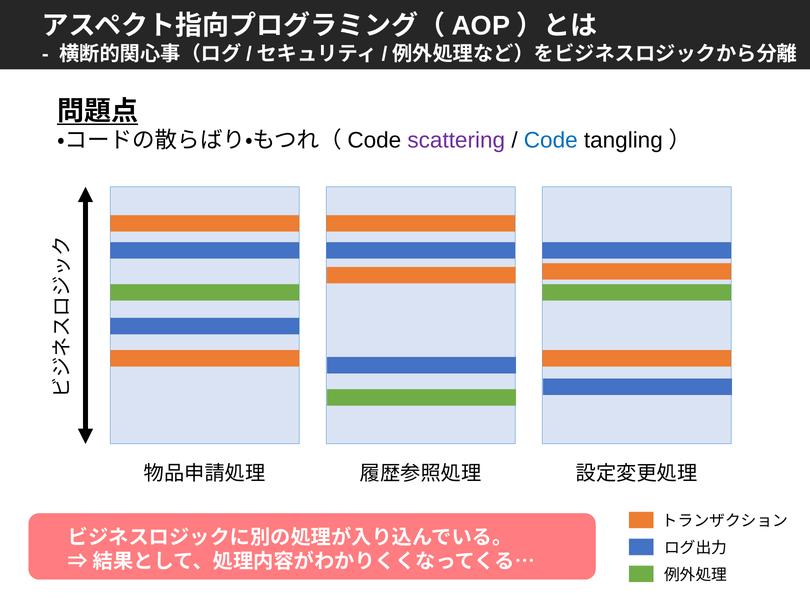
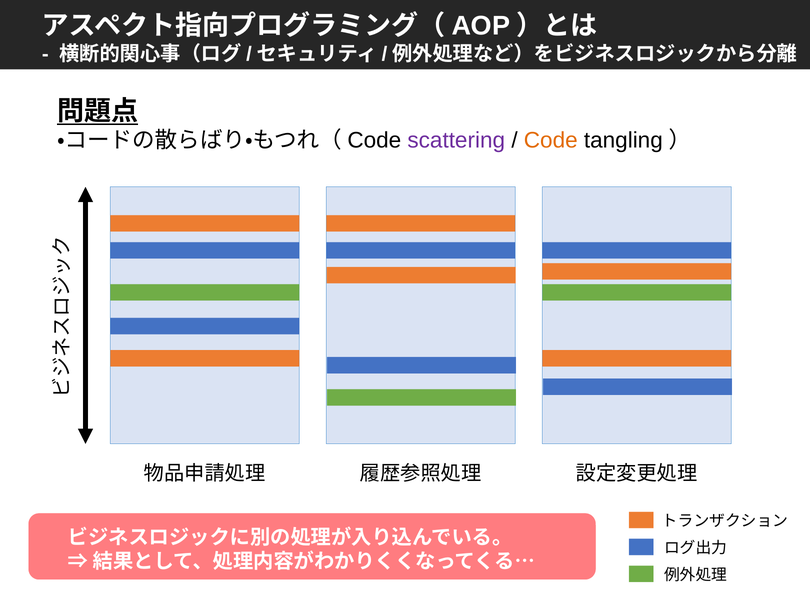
Code colour: blue -> orange (551, 141)
